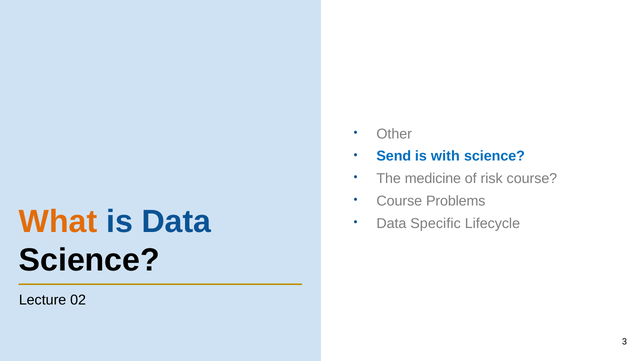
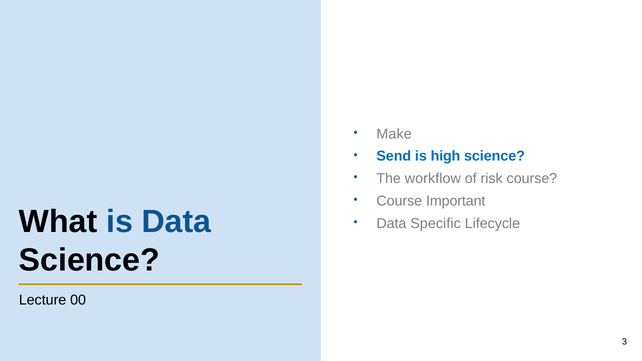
Other: Other -> Make (394, 134)
with: with -> high (446, 156)
medicine: medicine -> workflow (433, 179)
Problems: Problems -> Important (456, 201)
What colour: orange -> black (58, 222)
02: 02 -> 00 (78, 300)
